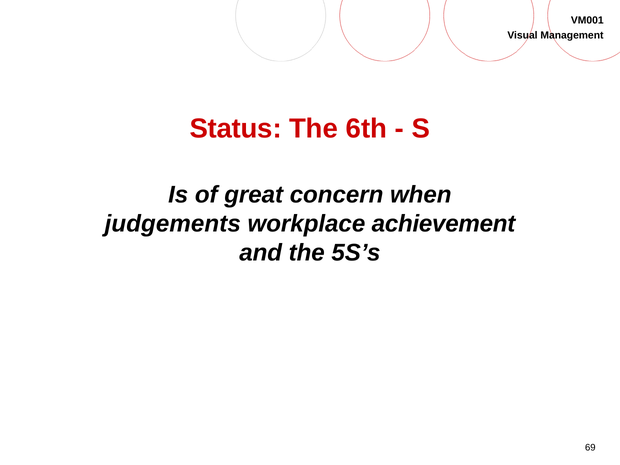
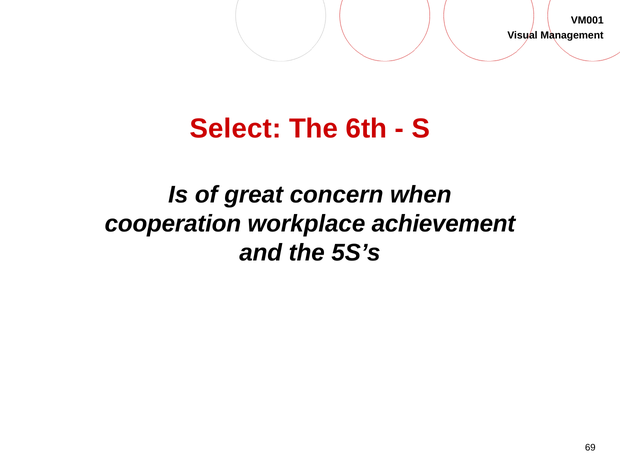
Status: Status -> Select (235, 129)
judgements: judgements -> cooperation (173, 224)
